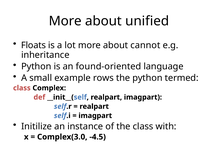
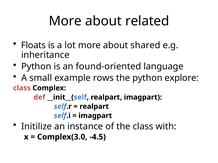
unified: unified -> related (147, 21)
cannot: cannot -> shared (145, 45)
termed: termed -> explore (182, 78)
